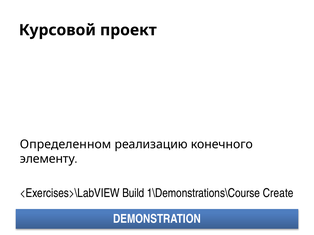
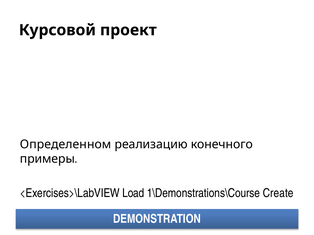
элементу: элементу -> примеры (47, 159)
Build: Build -> Load (133, 193)
